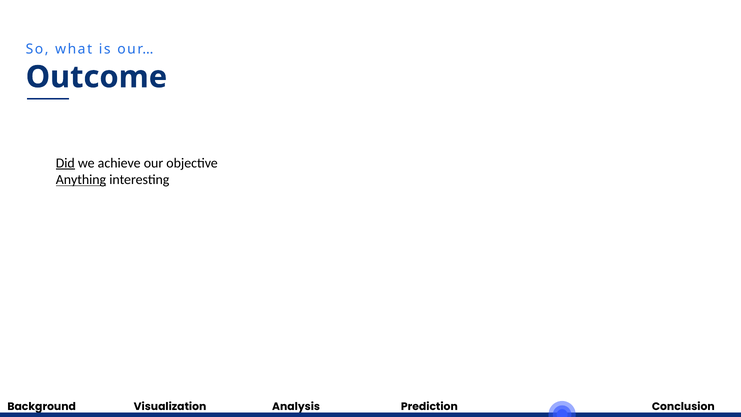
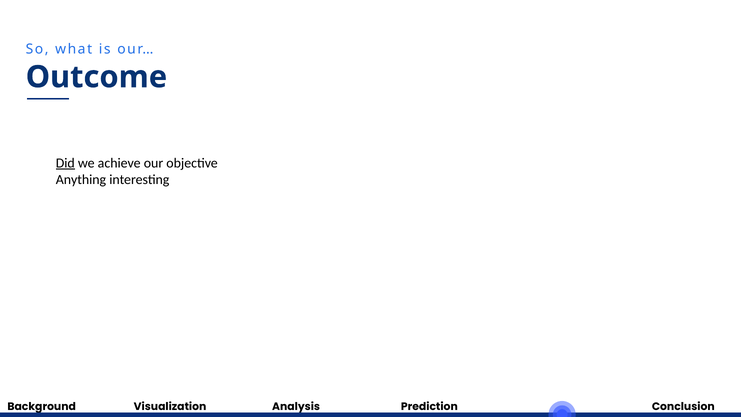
Anything underline: present -> none (81, 180)
